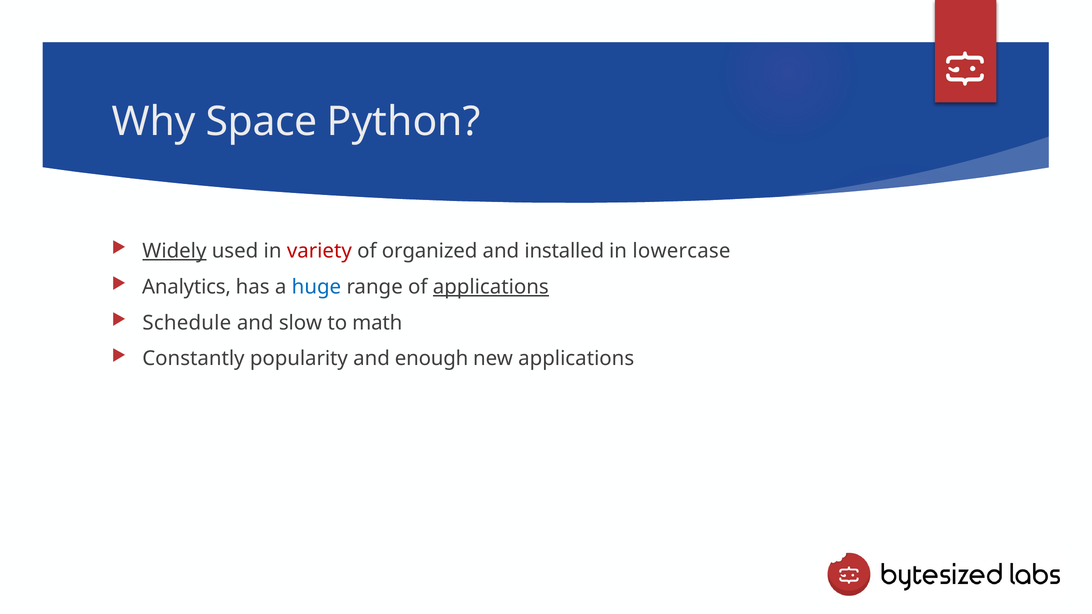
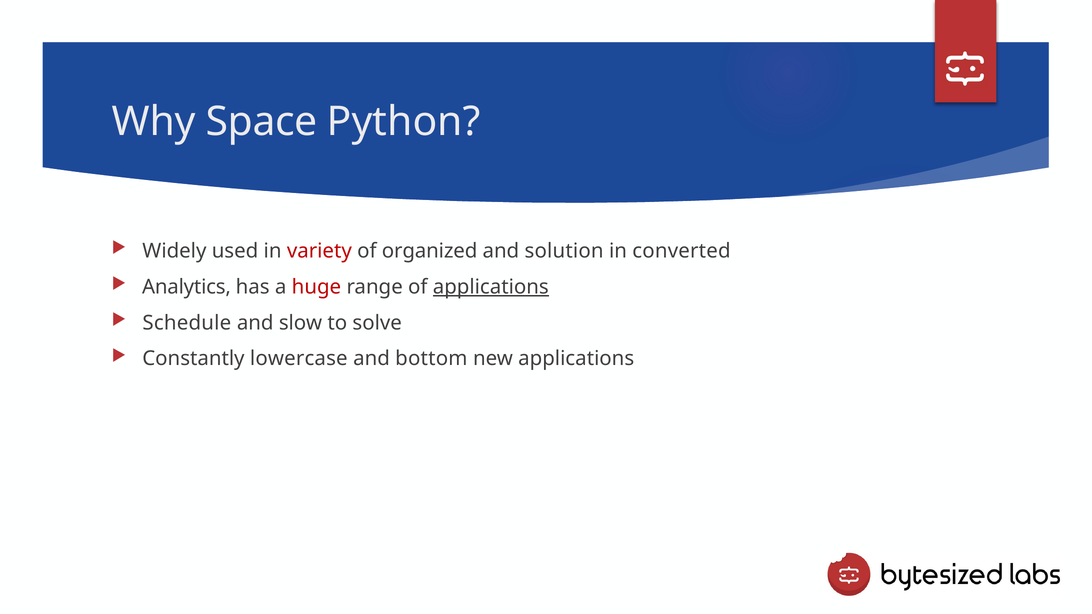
Widely underline: present -> none (174, 251)
installed: installed -> solution (564, 251)
lowercase: lowercase -> converted (681, 251)
huge colour: blue -> red (316, 287)
math: math -> solve (377, 323)
popularity: popularity -> lowercase (299, 359)
enough: enough -> bottom (431, 359)
